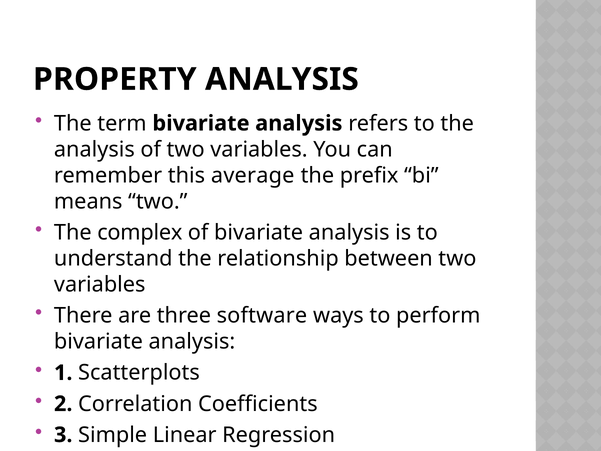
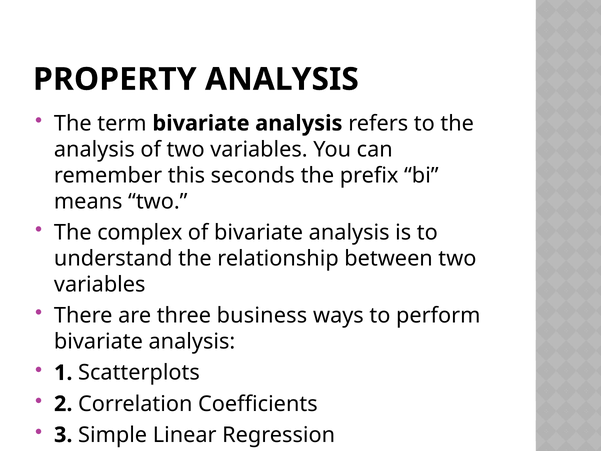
average: average -> seconds (253, 175)
software: software -> business (262, 316)
